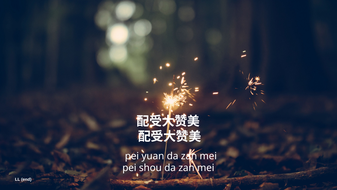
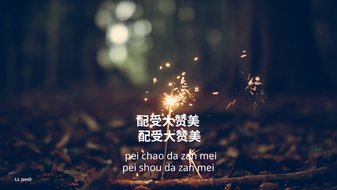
yuan: yuan -> chao (153, 156)
